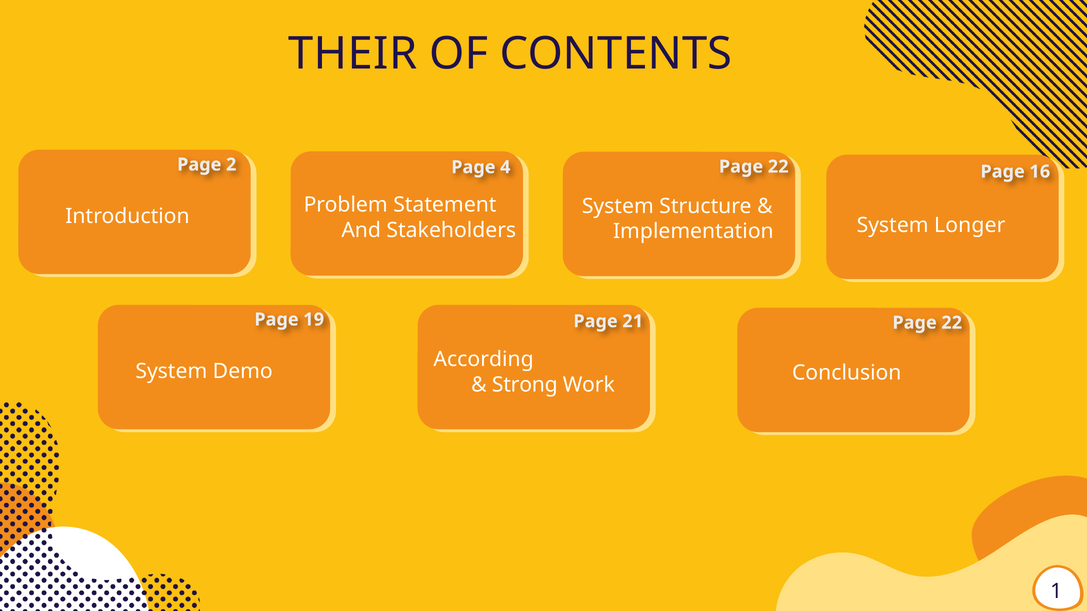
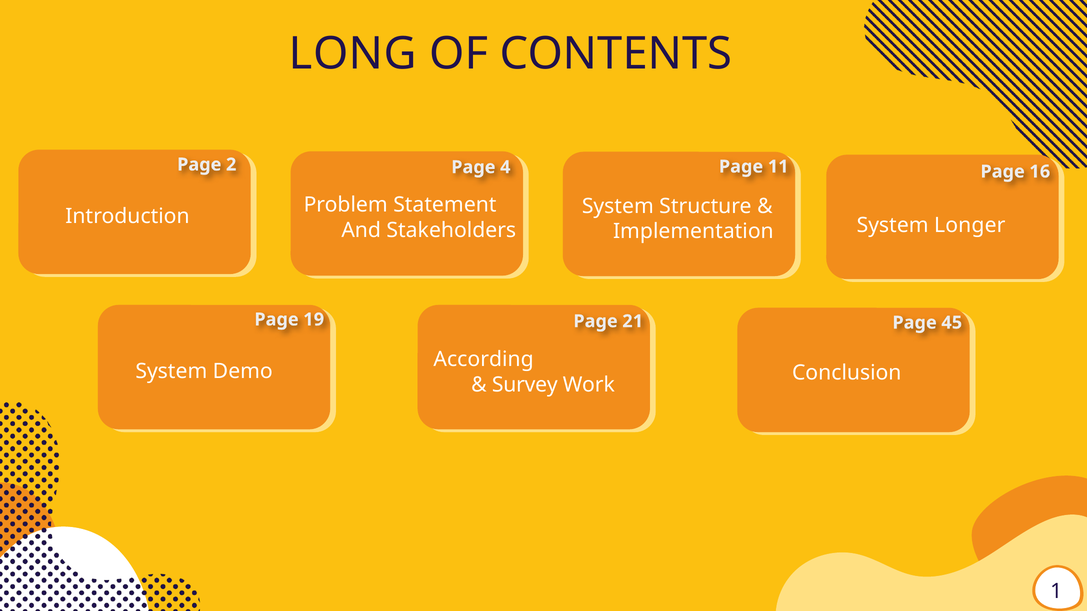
THEIR: THEIR -> LONG (353, 54)
4 Page 22: 22 -> 11 (778, 167)
21 Page 22: 22 -> 45 (952, 323)
Strong: Strong -> Survey (525, 385)
